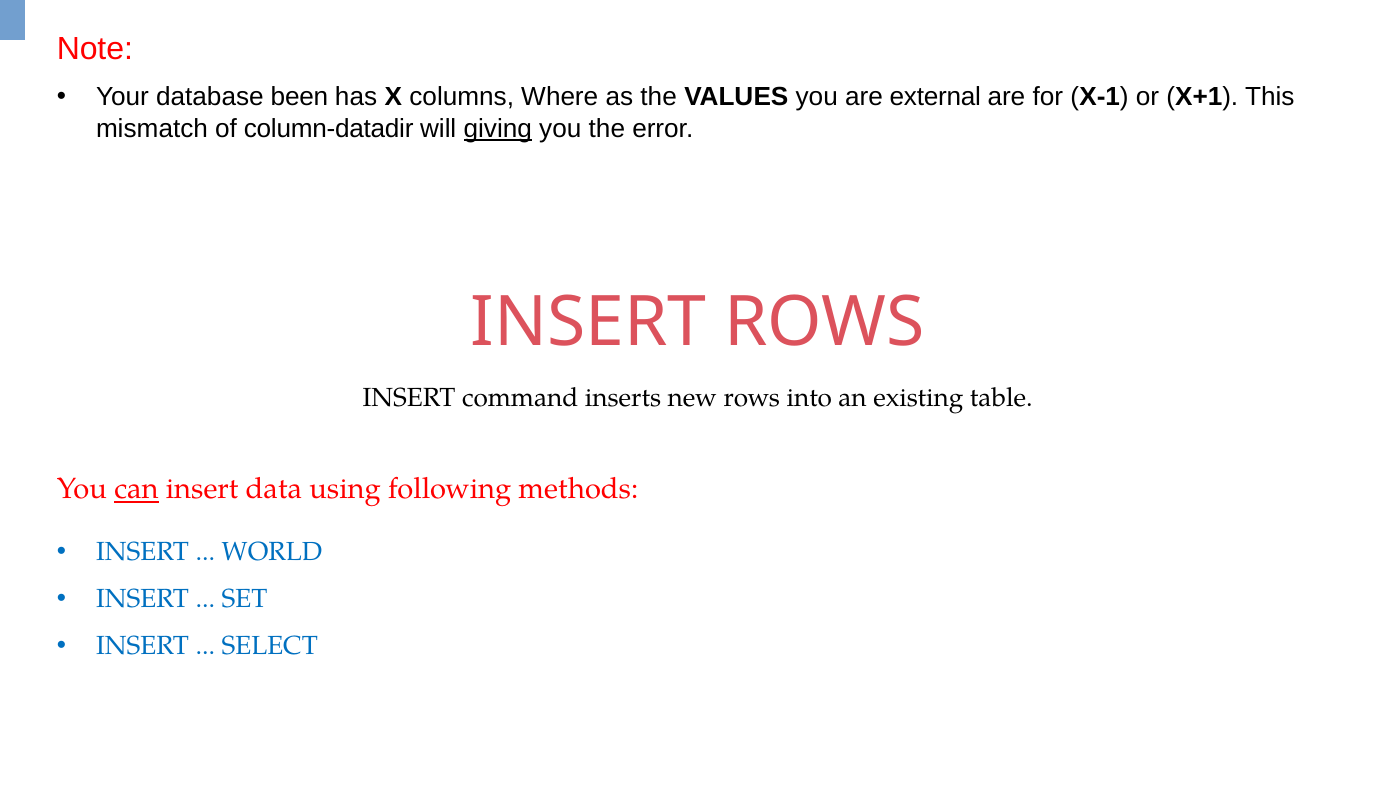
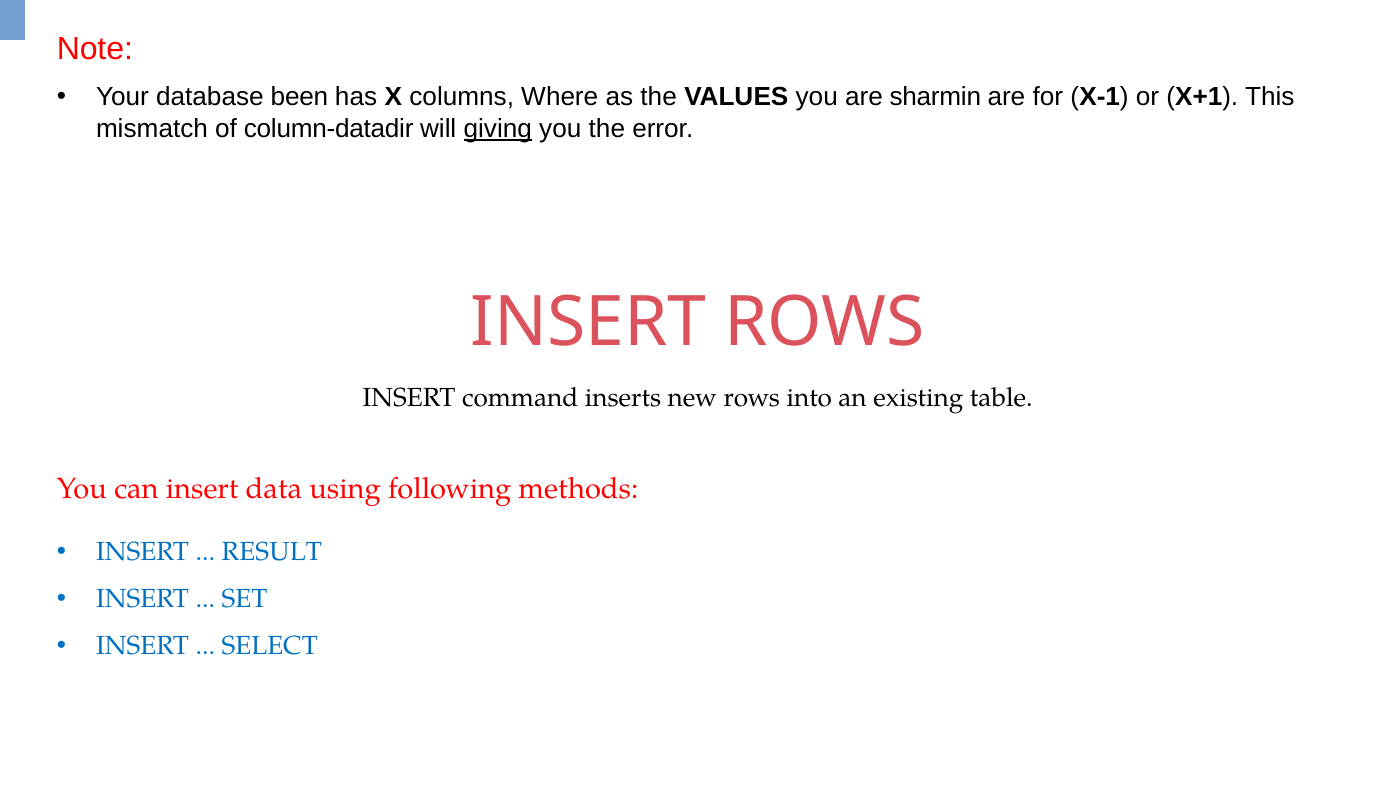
external: external -> sharmin (935, 97)
can underline: present -> none (136, 489)
WORLD: WORLD -> RESULT (272, 552)
